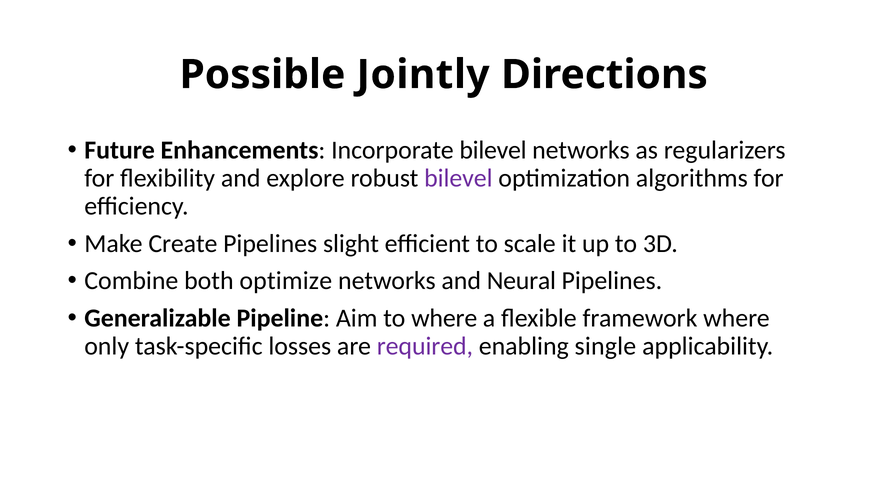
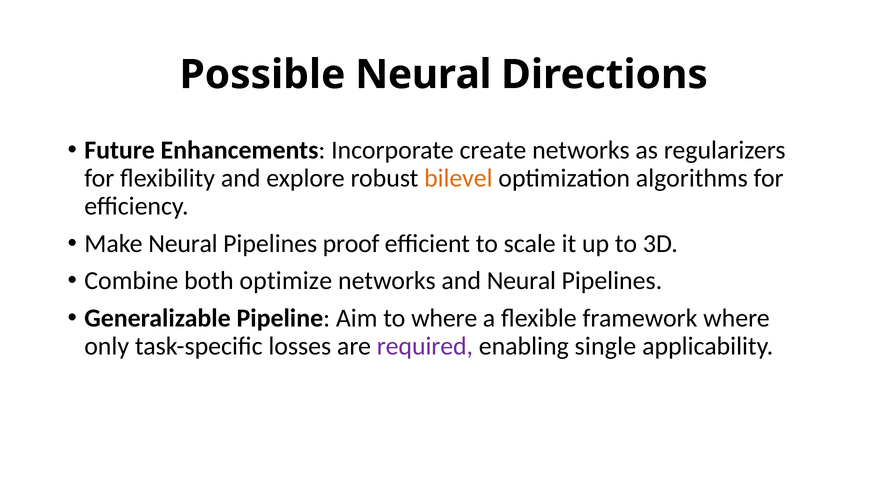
Possible Jointly: Jointly -> Neural (423, 75)
Incorporate bilevel: bilevel -> create (493, 150)
bilevel colour: purple -> orange (458, 178)
Make Create: Create -> Neural (183, 243)
slight: slight -> proof (351, 243)
